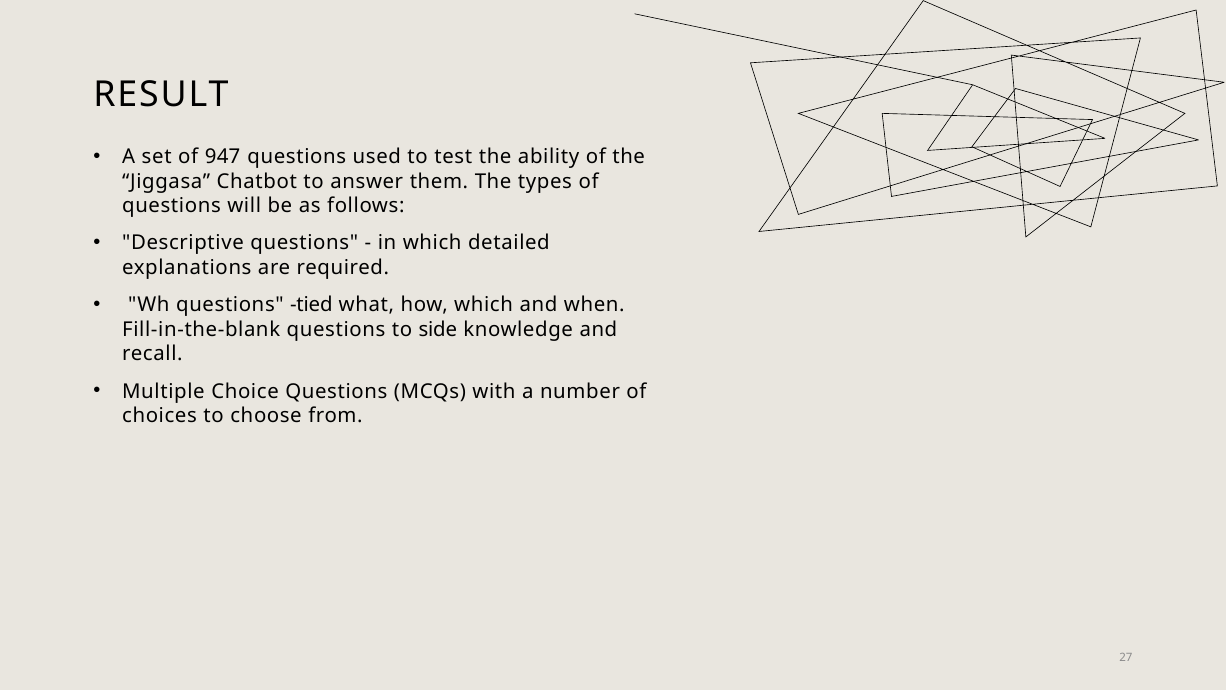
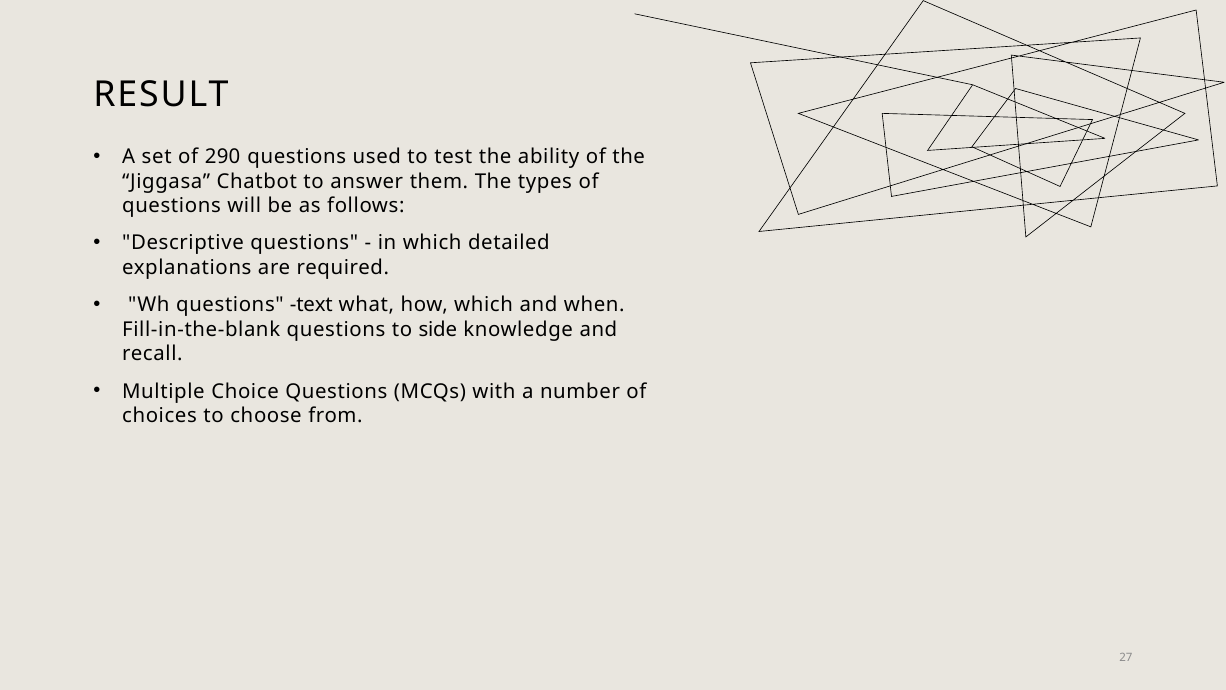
947: 947 -> 290 (223, 157)
tied: tied -> text (311, 305)
